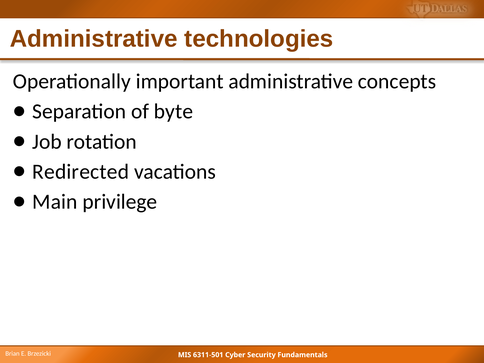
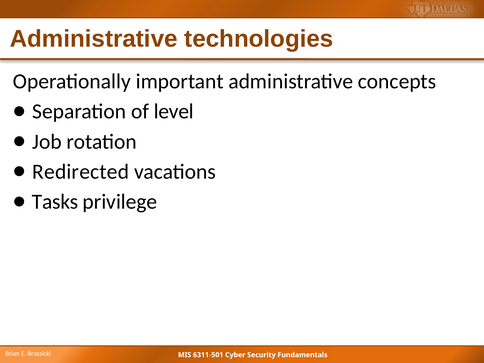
byte: byte -> level (174, 111)
Main: Main -> Tasks (55, 202)
